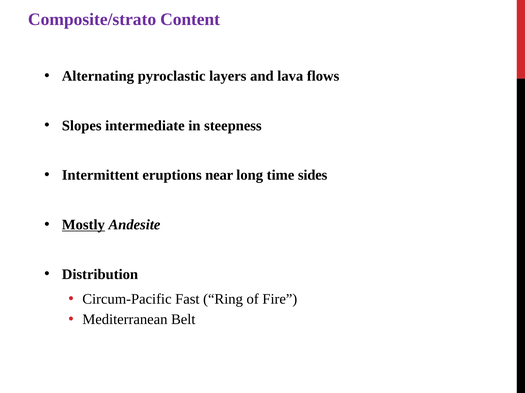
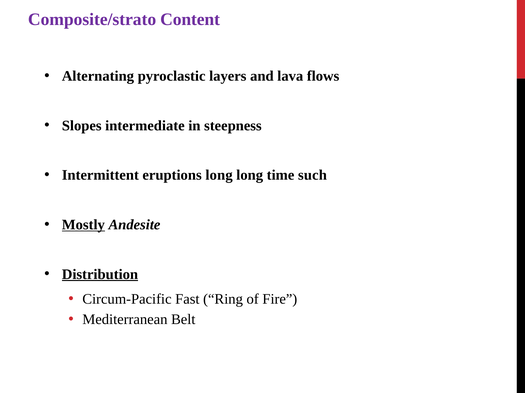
eruptions near: near -> long (219, 176)
sides: sides -> such (312, 176)
Distribution underline: none -> present (100, 275)
